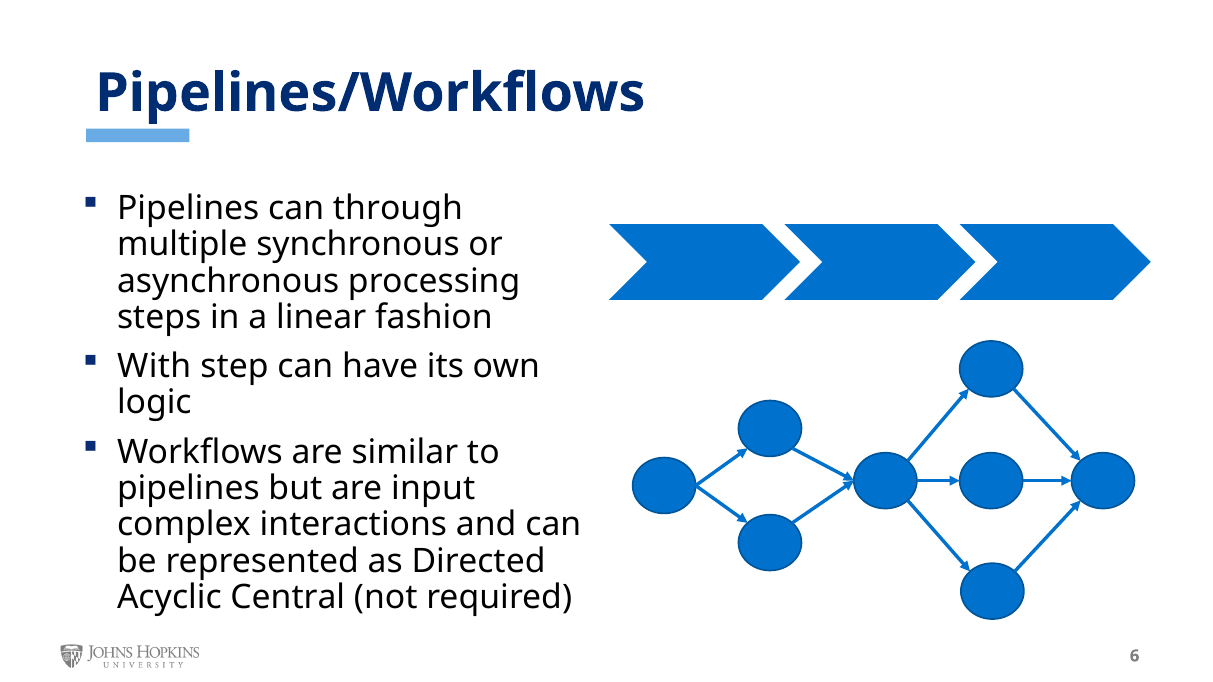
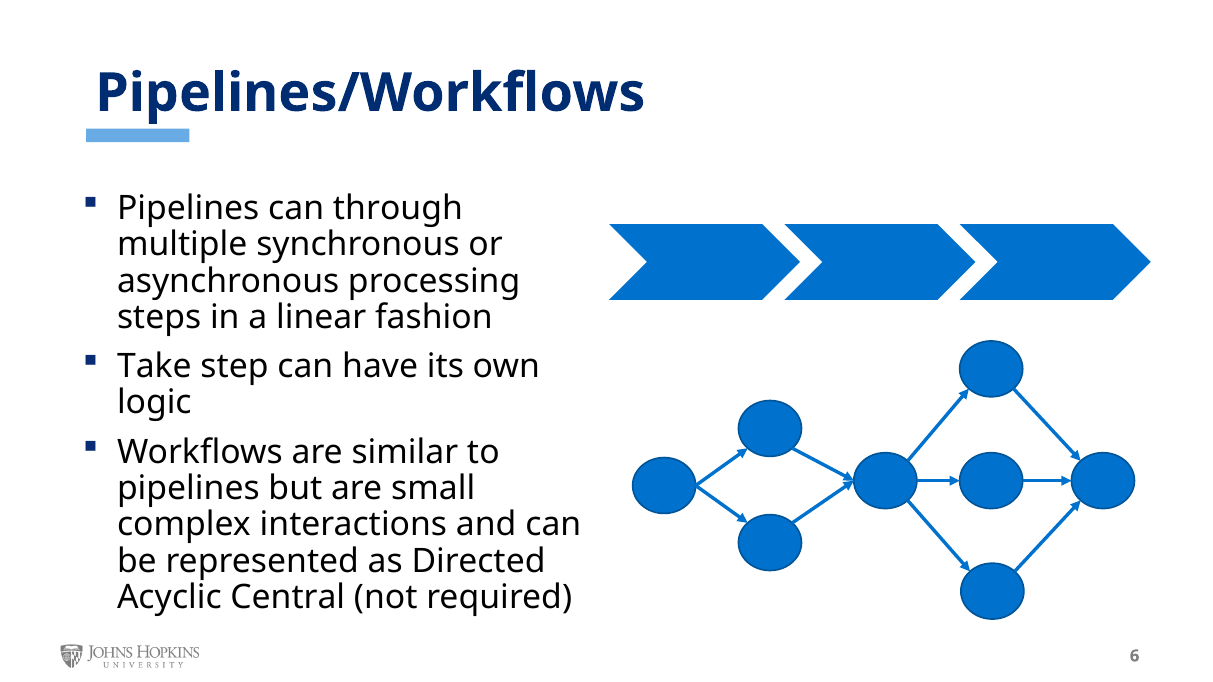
With: With -> Take (154, 367)
input: input -> small (433, 488)
